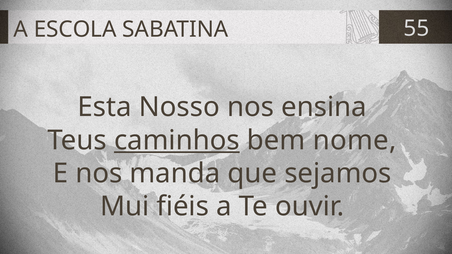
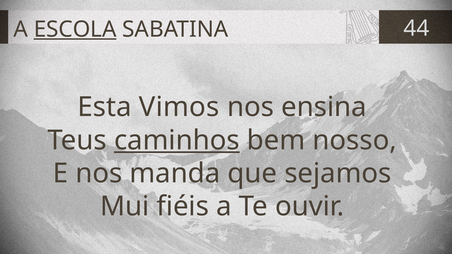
ESCOLA underline: none -> present (75, 29)
55: 55 -> 44 (416, 28)
Nosso: Nosso -> Vimos (179, 107)
nome: nome -> nosso (355, 140)
